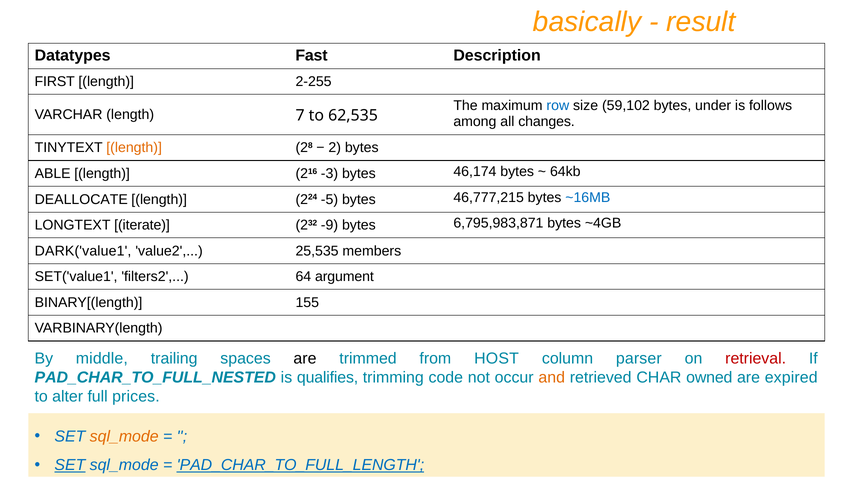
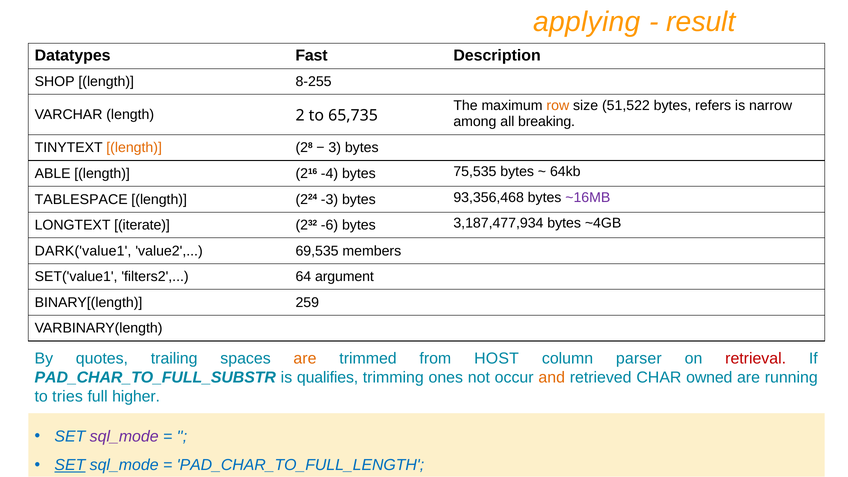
basically: basically -> applying (587, 22)
FIRST: FIRST -> SHOP (55, 82)
2-255: 2-255 -> 8-255 (314, 82)
row colour: blue -> orange (558, 106)
59,102: 59,102 -> 51,522 (626, 106)
under: under -> refers (713, 106)
follows: follows -> narrow (771, 106)
7: 7 -> 2 (300, 115)
62,535: 62,535 -> 65,735 (353, 115)
changes: changes -> breaking (547, 121)
2: 2 -> 3 (335, 148)
-3: -3 -> -4 (330, 174)
46,174: 46,174 -> 75,535 (475, 172)
DEALLOCATE: DEALLOCATE -> TABLESPACE (81, 199)
-5: -5 -> -3 (330, 199)
46,777,215: 46,777,215 -> 93,356,468 (489, 198)
~16MB colour: blue -> purple (588, 198)
-9: -9 -> -6 (330, 225)
6,795,983,871: 6,795,983,871 -> 3,187,477,934 (498, 223)
25,535: 25,535 -> 69,535 (317, 251)
155: 155 -> 259 (307, 303)
middle: middle -> quotes (102, 358)
are colour: black -> orange (305, 358)
PAD_CHAR_TO_FULL_NESTED: PAD_CHAR_TO_FULL_NESTED -> PAD_CHAR_TO_FULL_SUBSTR (155, 377)
code: code -> ones (446, 377)
expired: expired -> running (791, 377)
alter: alter -> tries (68, 396)
prices: prices -> higher (136, 396)
sql_mode colour: orange -> purple (124, 437)
PAD_CHAR_TO_FULL_LENGTH underline: present -> none (300, 465)
